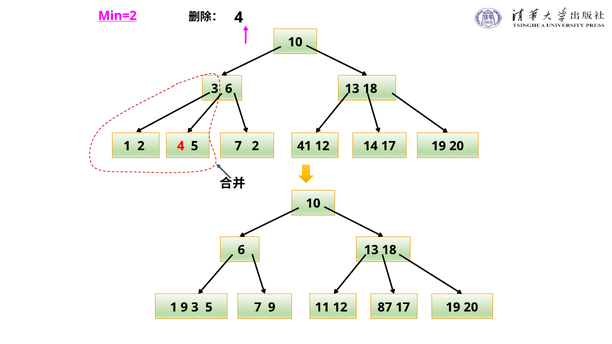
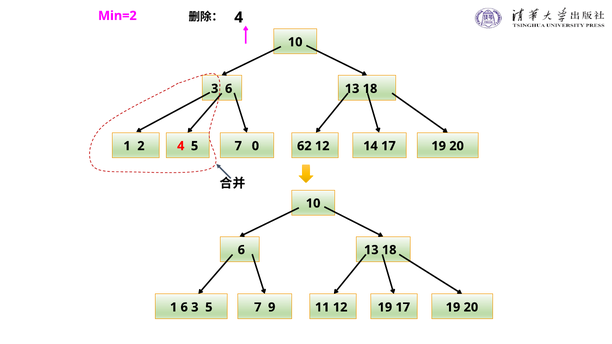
Min=2 underline: present -> none (117, 16)
7 2: 2 -> 0 (255, 146)
41: 41 -> 62 (304, 146)
1 9: 9 -> 6 (184, 307)
12 87: 87 -> 19 (385, 307)
